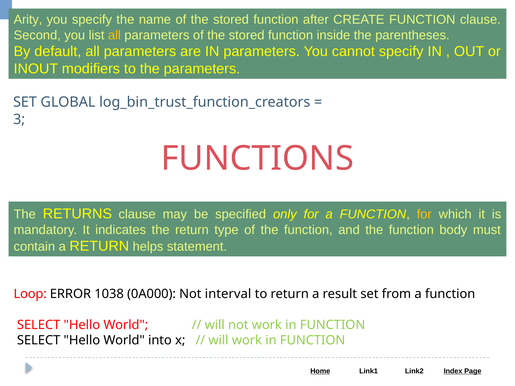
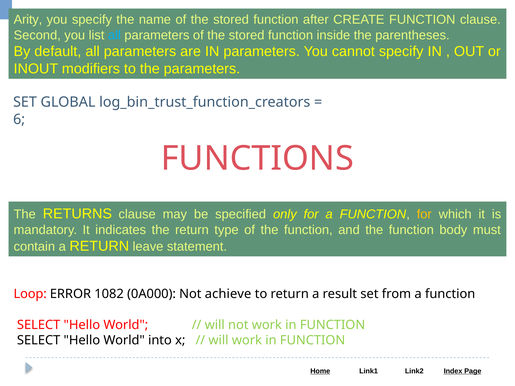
all colour: yellow -> light blue (114, 35)
3: 3 -> 6 (19, 119)
helps: helps -> leave (148, 247)
1038: 1038 -> 1082 (109, 294)
interval: interval -> achieve (228, 294)
